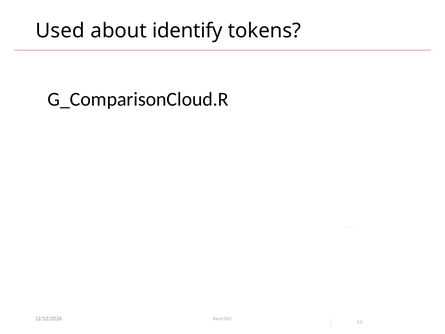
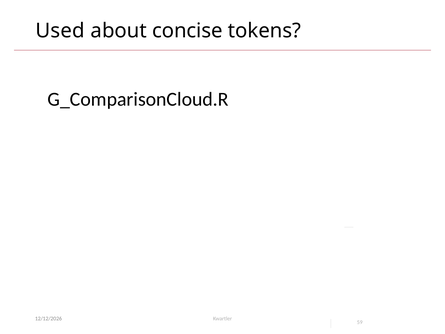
identify: identify -> concise (187, 31)
